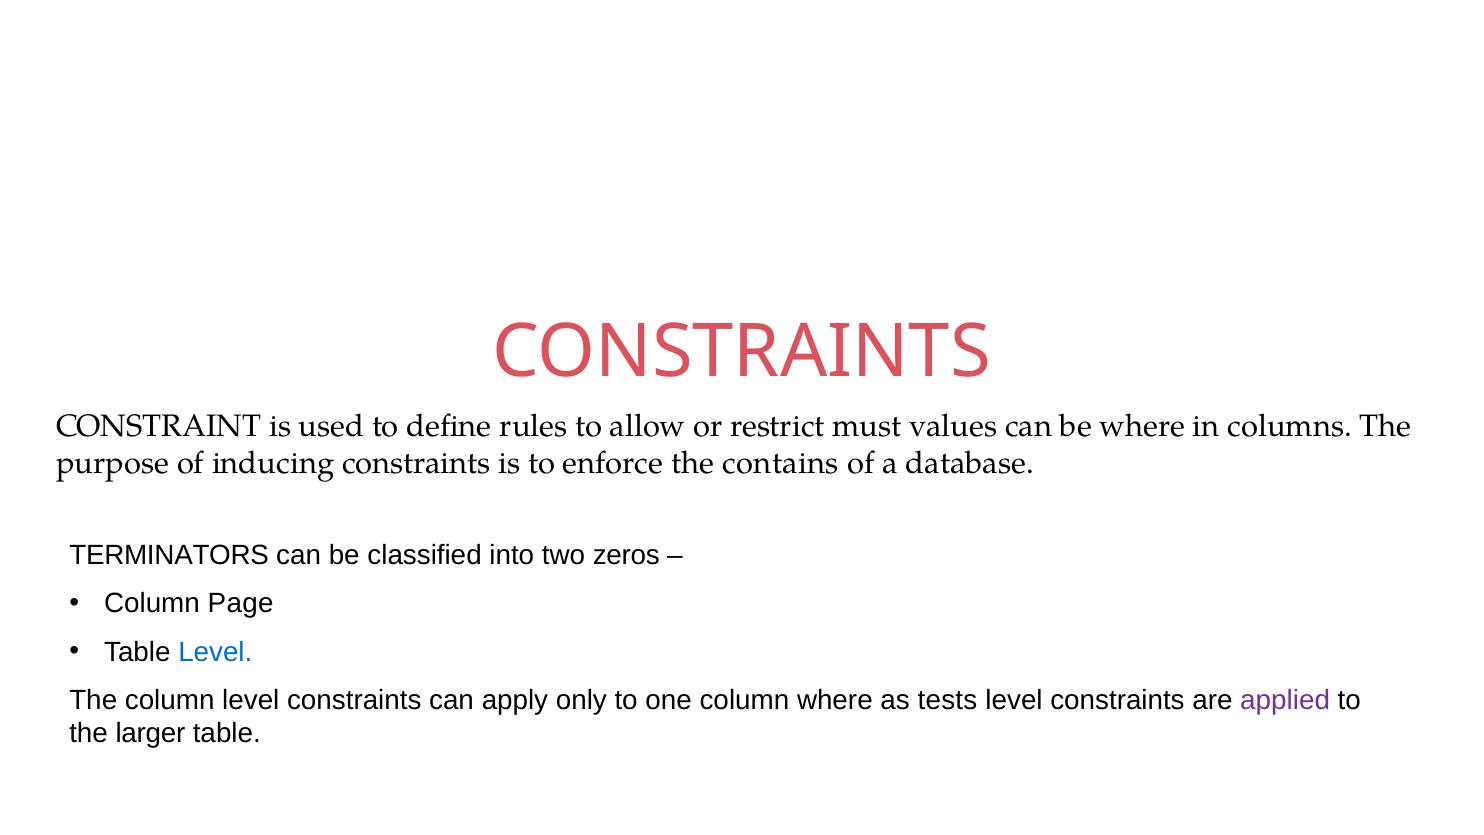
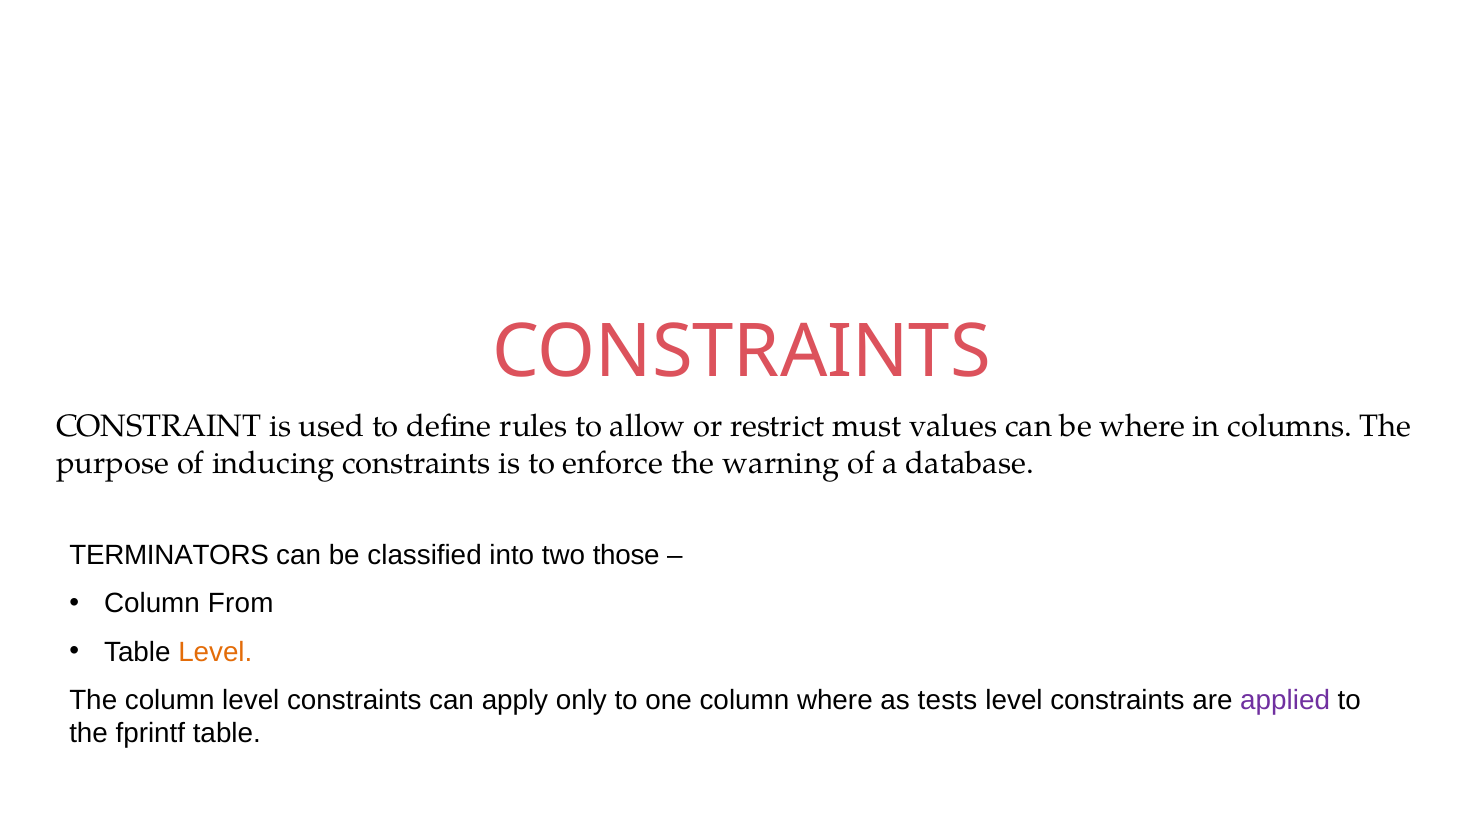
contains: contains -> warning (781, 463)
zeros: zeros -> those (626, 555)
Page: Page -> From (241, 604)
Level colour: blue -> orange (215, 652)
larger: larger -> fprintf (150, 733)
